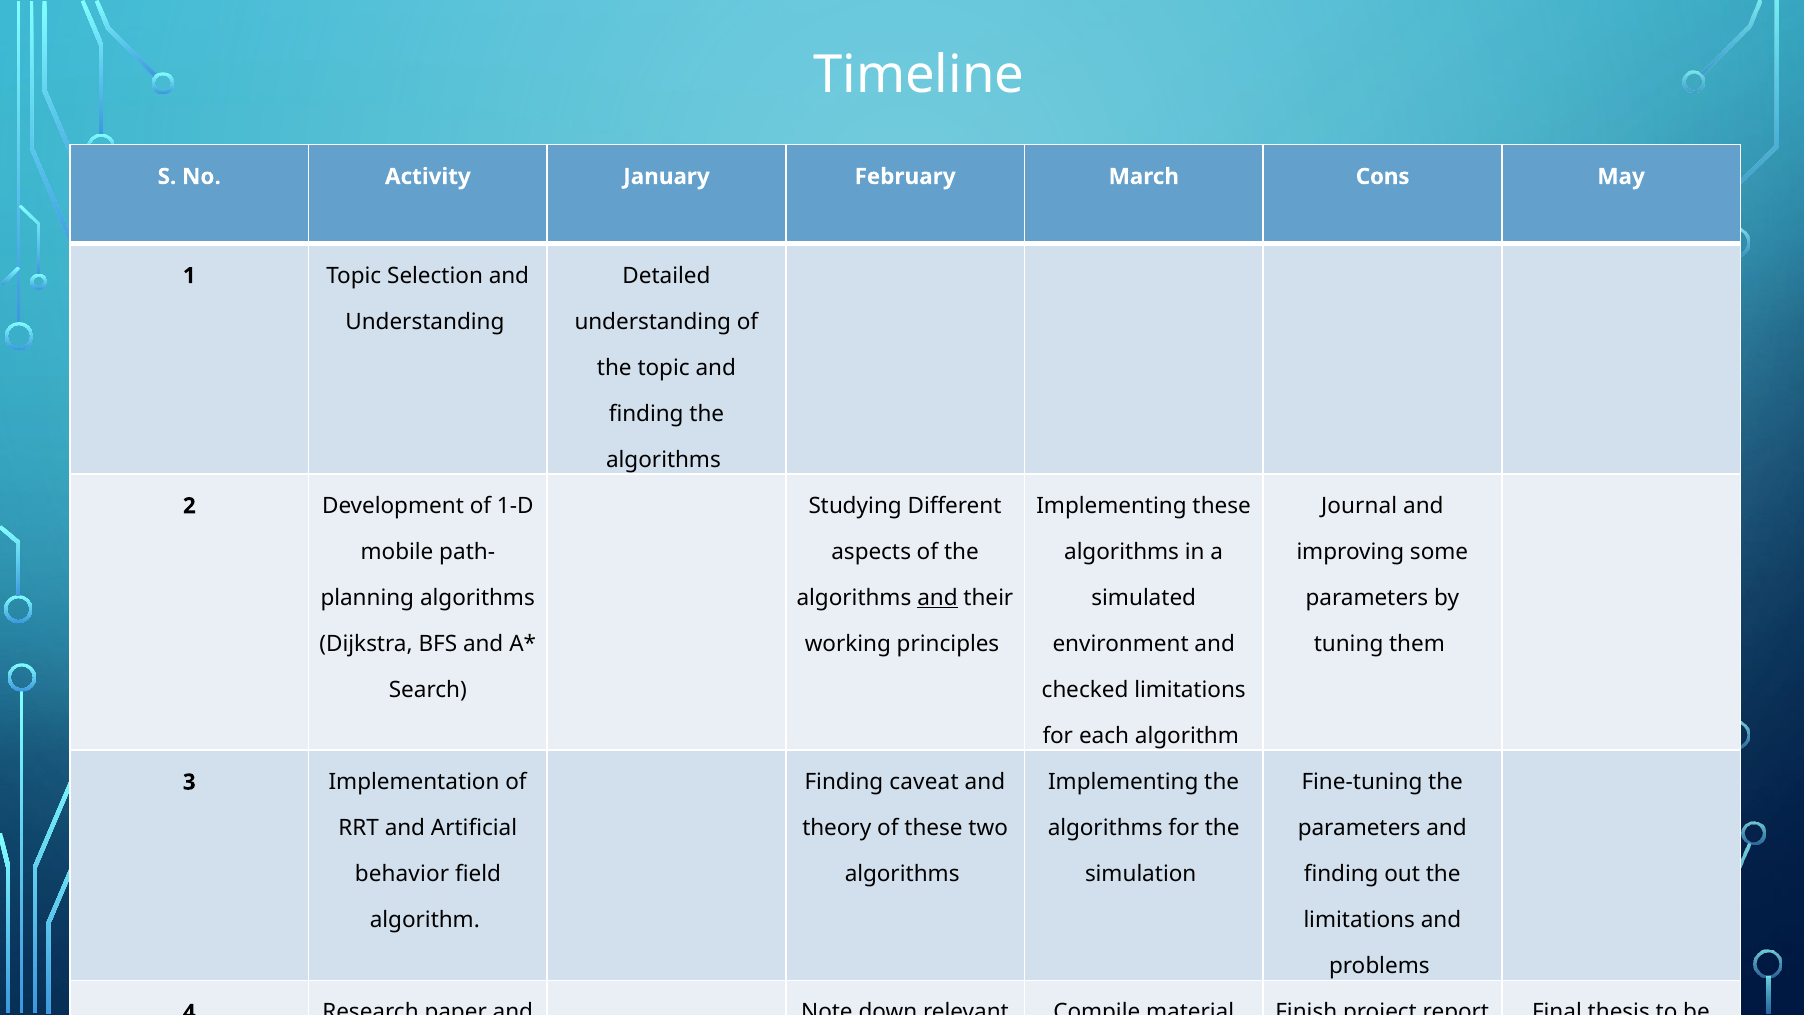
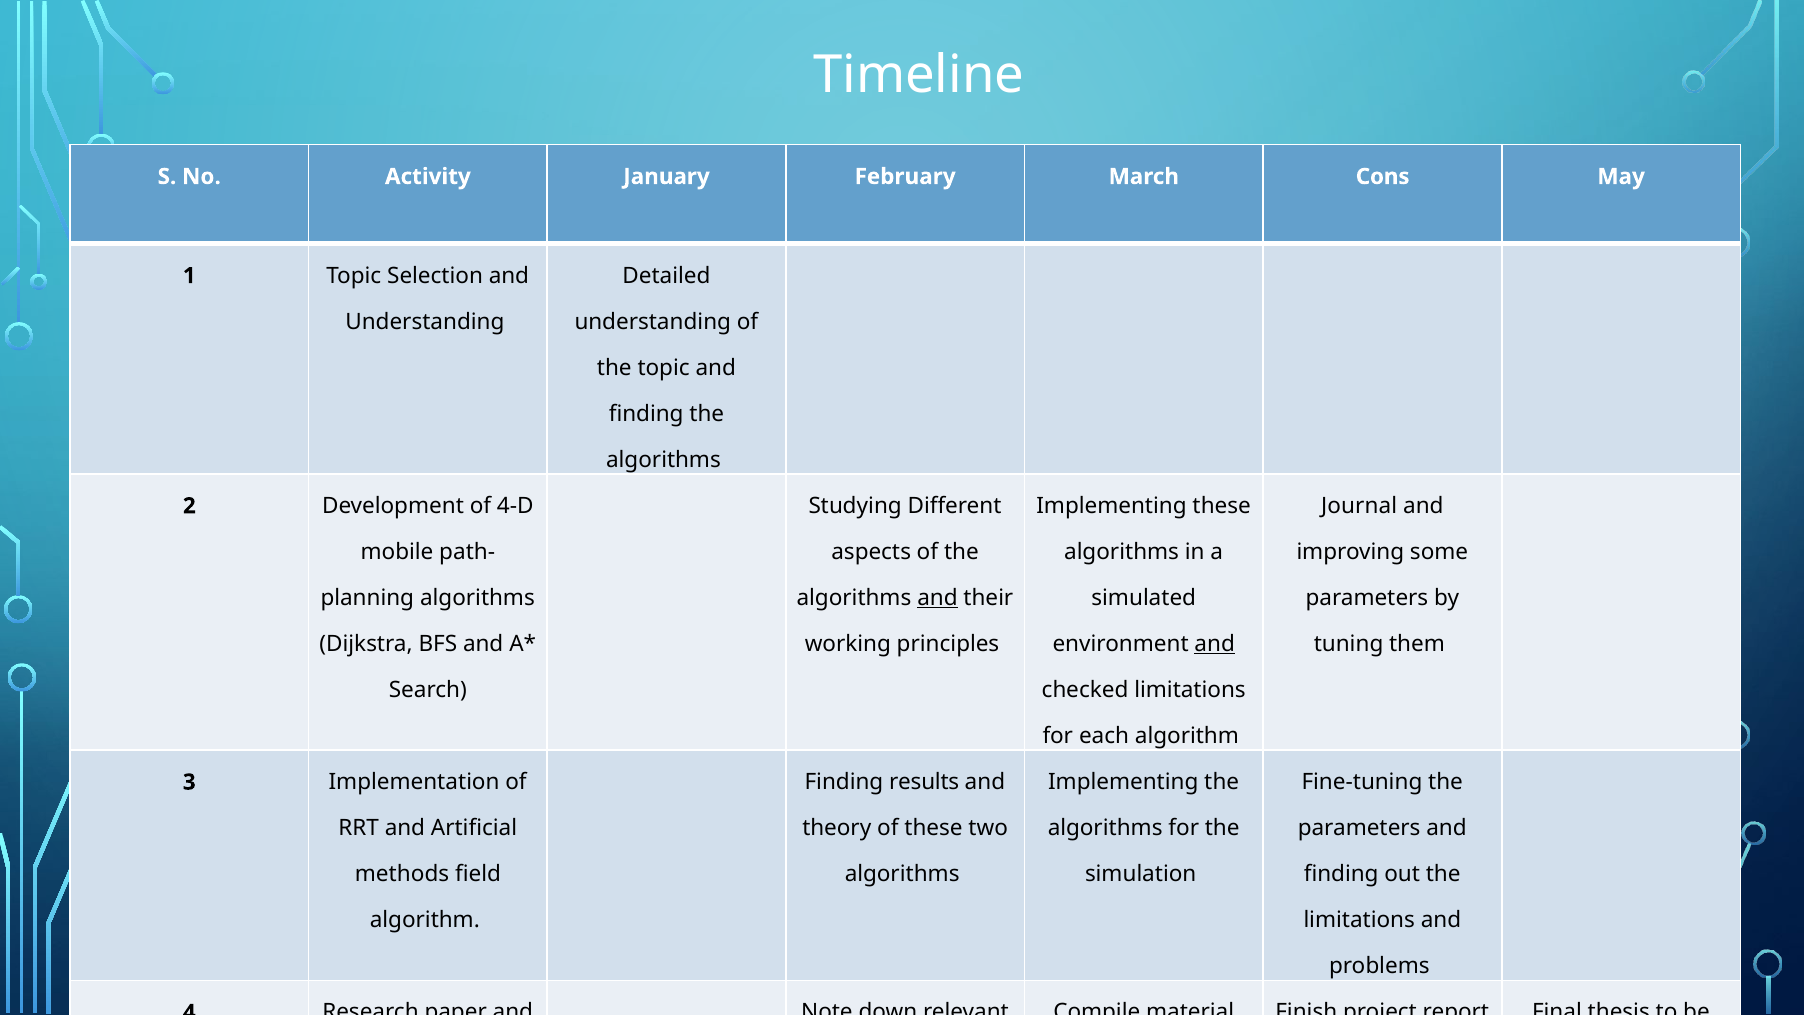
1-D: 1-D -> 4-D (515, 506)
and underline: none -> present (1215, 644)
Finding caveat: caveat -> results (924, 782)
behavior: behavior -> methods (402, 874)
